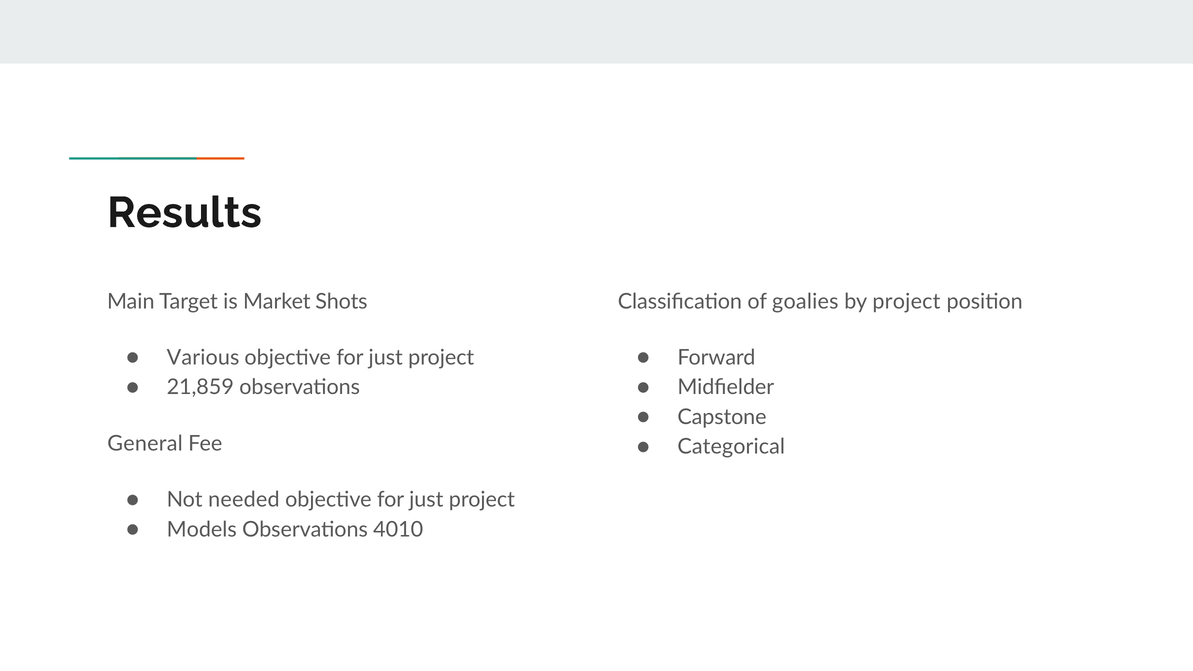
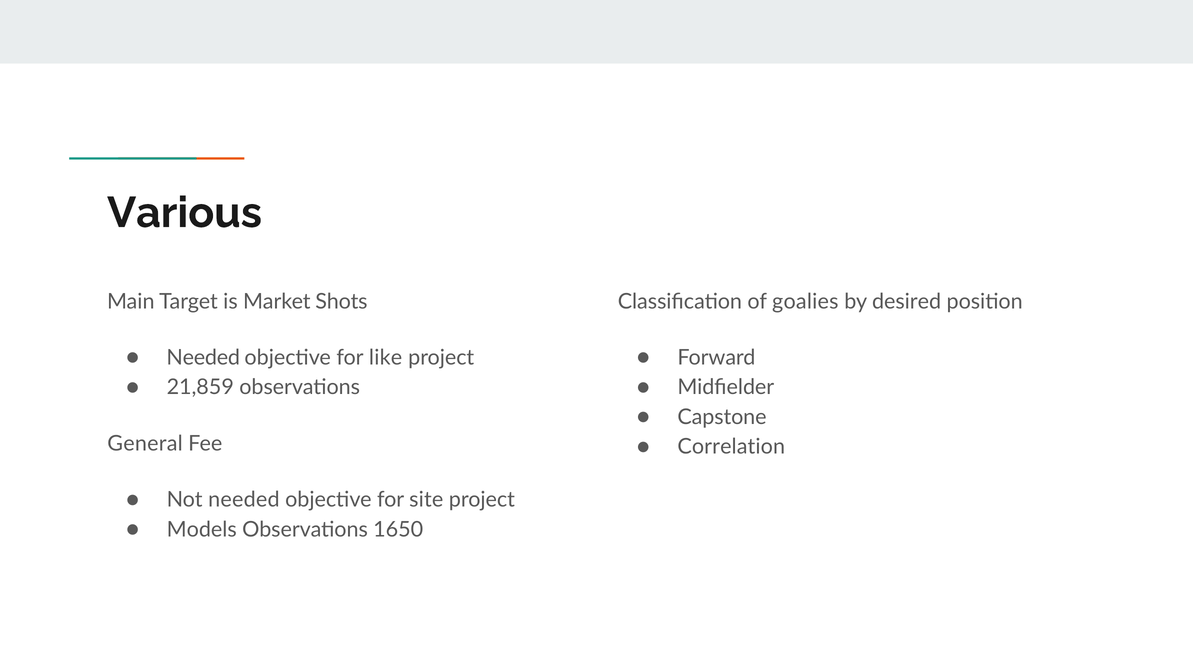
Results: Results -> Various (185, 213)
by project: project -> desired (907, 301)
Various: Various -> Needed (203, 358)
just: just -> like (386, 358)
Categorical: Categorical -> Correlation (731, 447)
just: just -> site (426, 500)
4010: 4010 -> 1650 (398, 530)
